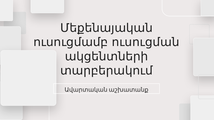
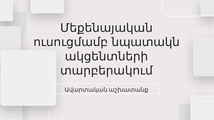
ուսուցման: ուսուցման -> նպատակն (146, 42)
